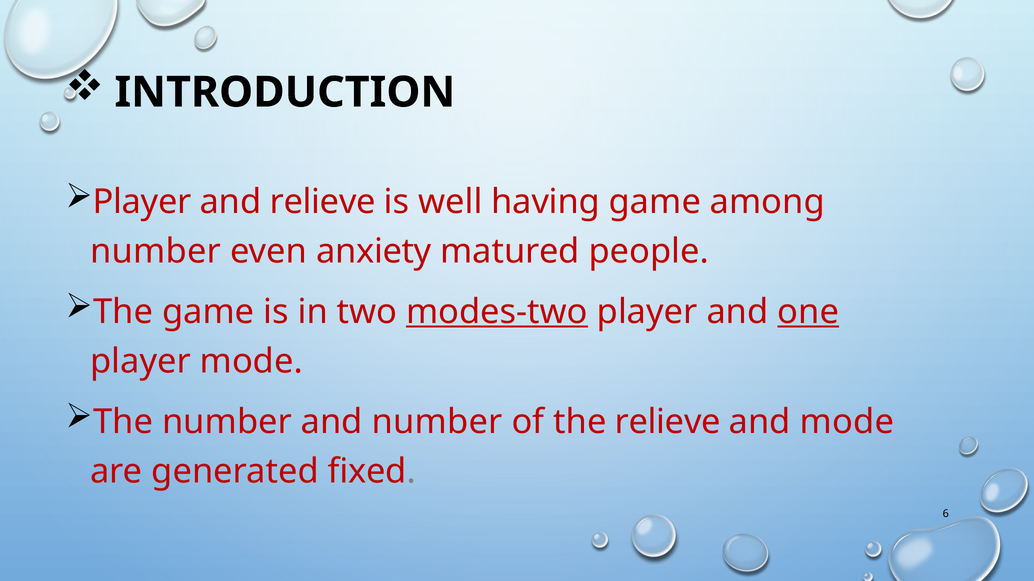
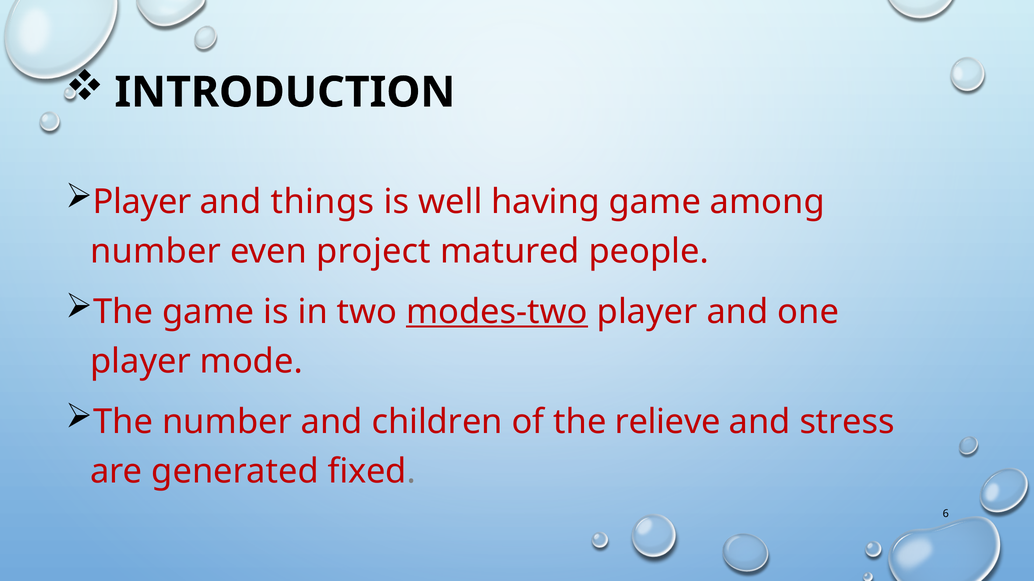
and relieve: relieve -> things (322, 202)
anxiety: anxiety -> project (374, 252)
one underline: present -> none (808, 312)
and number: number -> children (437, 422)
and mode: mode -> stress (847, 422)
